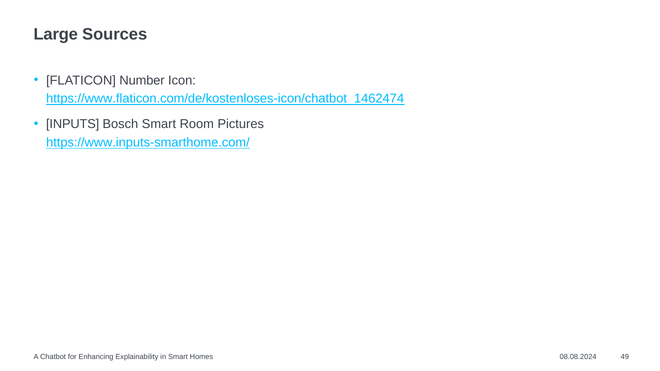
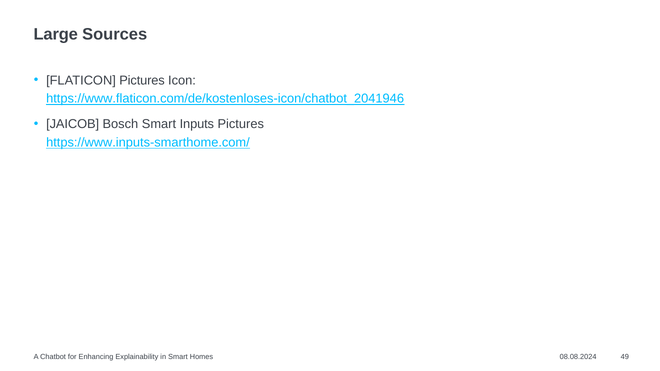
FLATICON Number: Number -> Pictures (142, 80)
https://www.flaticon.com/de/kostenloses-icon/chatbot_1462474: https://www.flaticon.com/de/kostenloses-icon/chatbot_1462474 -> https://www.flaticon.com/de/kostenloses-icon/chatbot_2041946 (225, 99)
INPUTS: INPUTS -> JAICOB (73, 124)
Room: Room -> Inputs (197, 124)
